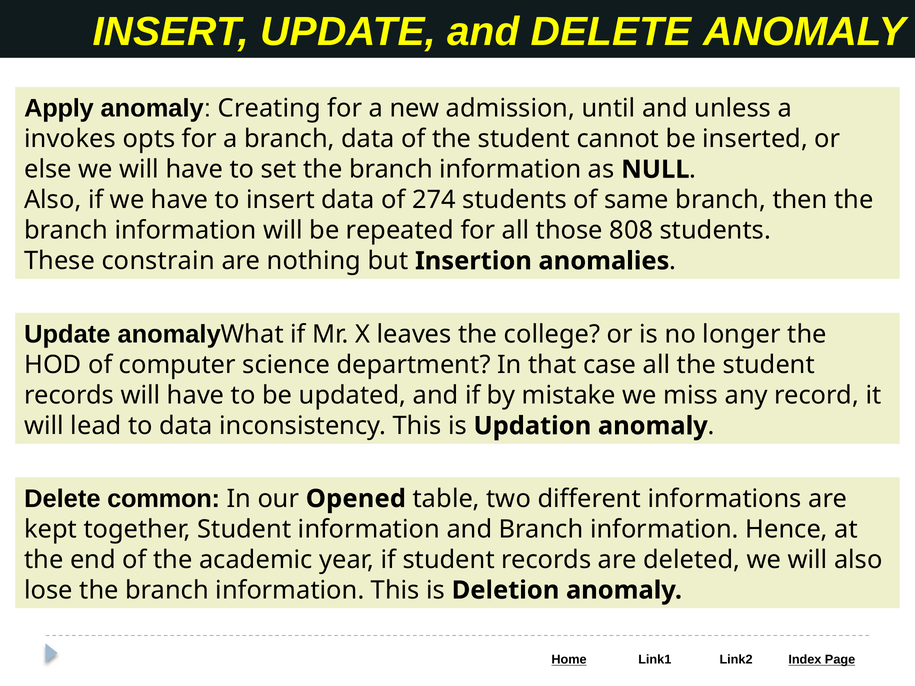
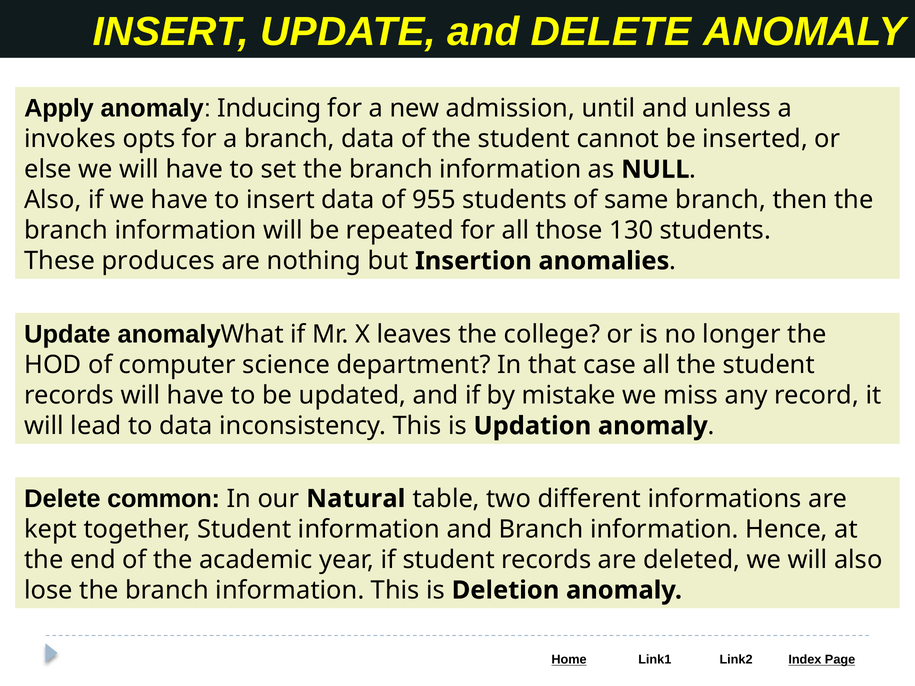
Creating: Creating -> Inducing (269, 108)
274: 274 -> 955 (434, 200)
808: 808 -> 130 (631, 231)
constrain: constrain -> produces (158, 261)
Opened: Opened -> Natural (356, 499)
